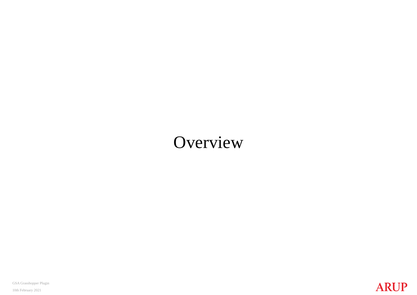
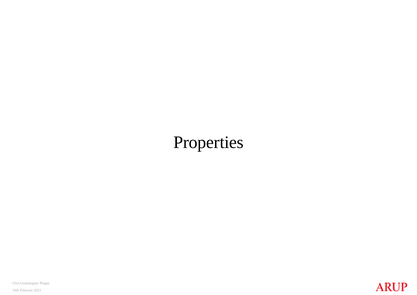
Overview: Overview -> Properties (209, 142)
